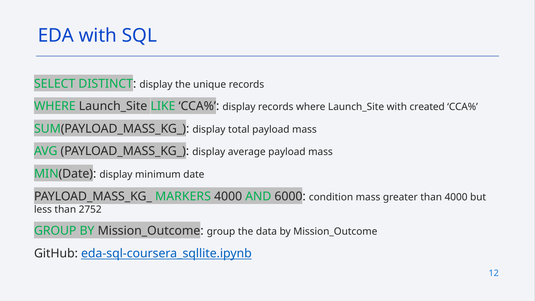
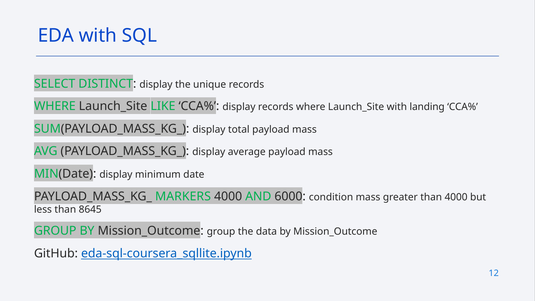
created: created -> landing (427, 107)
2752: 2752 -> 8645 (90, 209)
